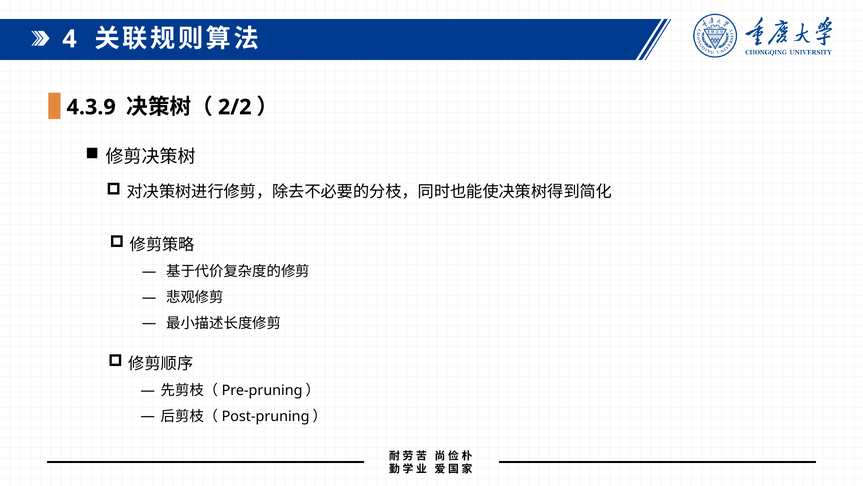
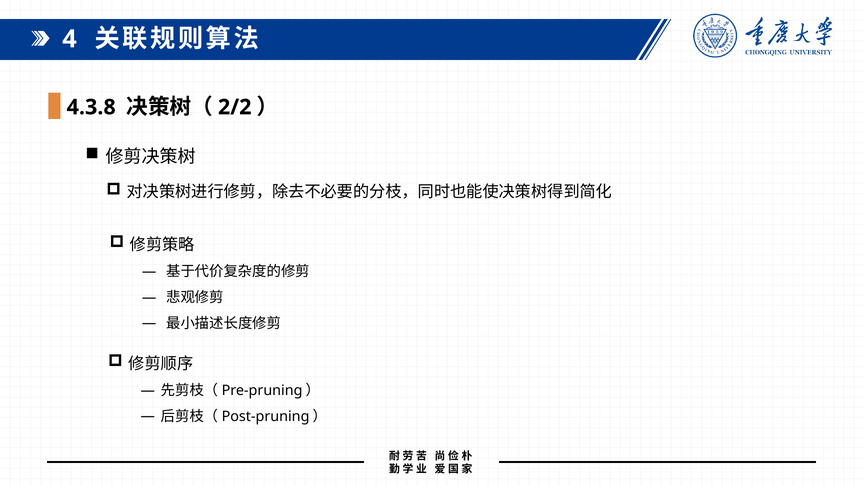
4.3.9: 4.3.9 -> 4.3.8 (91, 107)
